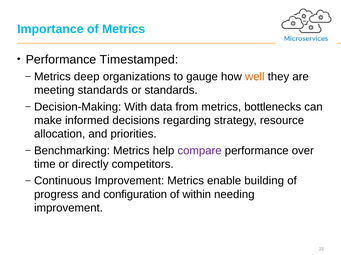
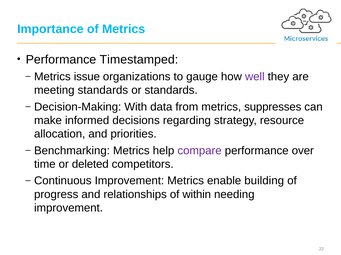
deep: deep -> issue (87, 77)
well colour: orange -> purple (255, 77)
bottlenecks: bottlenecks -> suppresses (273, 107)
directly: directly -> deleted (90, 165)
configuration: configuration -> relationships (135, 195)
